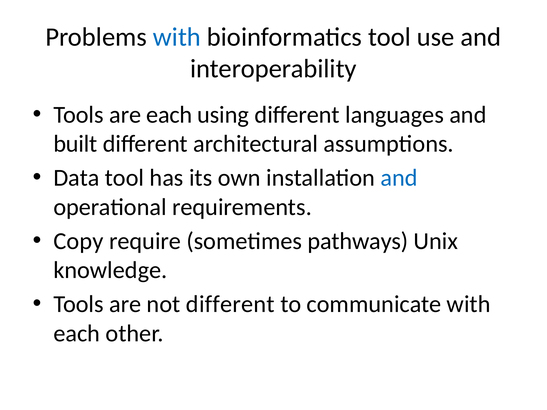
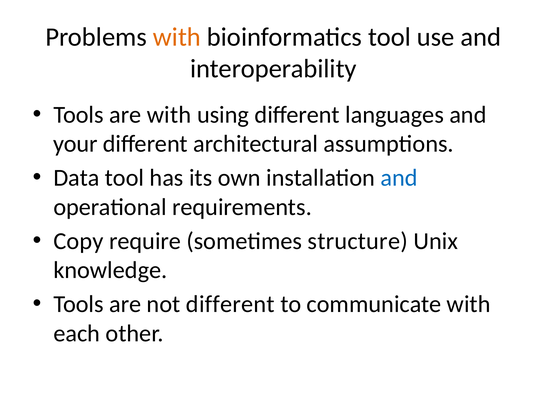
with colour: blue -> orange (177, 37)
are each: each -> with (169, 115)
built: built -> your (75, 144)
pathways: pathways -> structure (358, 241)
